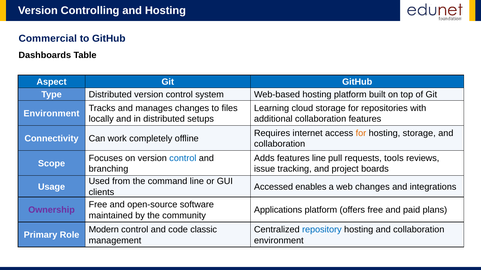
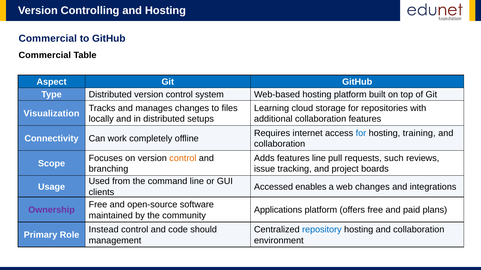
Dashboards: Dashboards -> Commercial (45, 55)
Environment: Environment -> Visualization (51, 114)
for colour: orange -> blue (361, 133)
hosting storage: storage -> training (419, 133)
control colour: blue -> orange (183, 158)
tools: tools -> such (394, 158)
Modern: Modern -> Instead (104, 230)
classic: classic -> should (204, 230)
